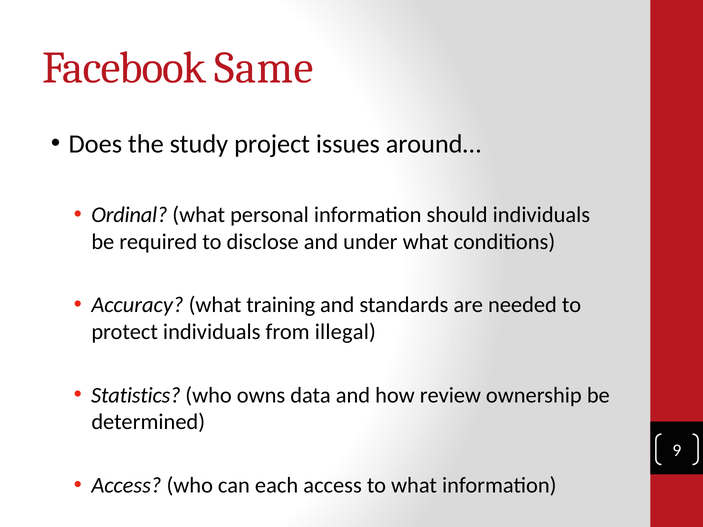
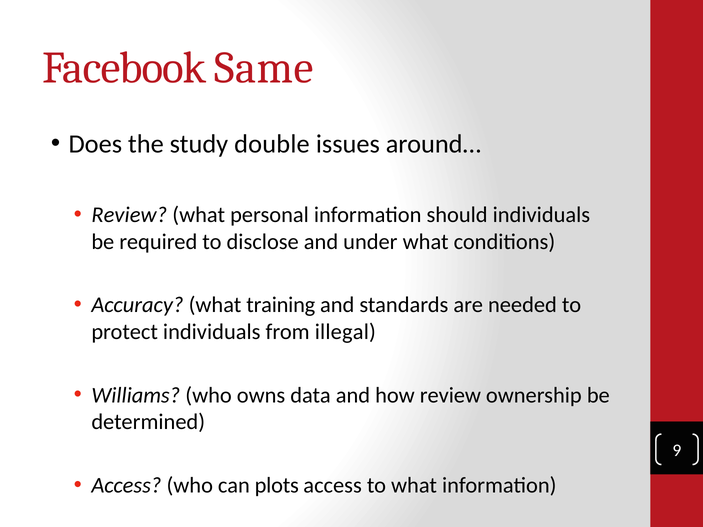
project: project -> double (272, 144)
Ordinal: Ordinal -> Review (129, 215)
Statistics: Statistics -> Williams (136, 395)
each: each -> plots (277, 485)
